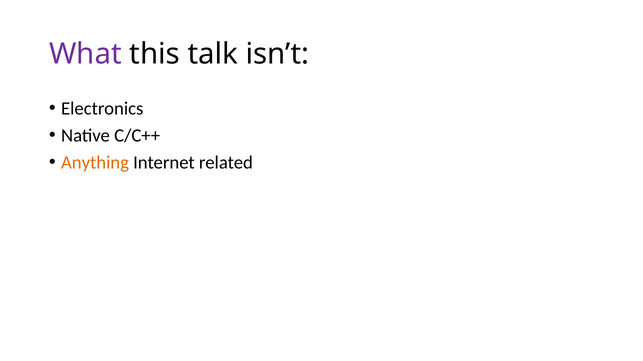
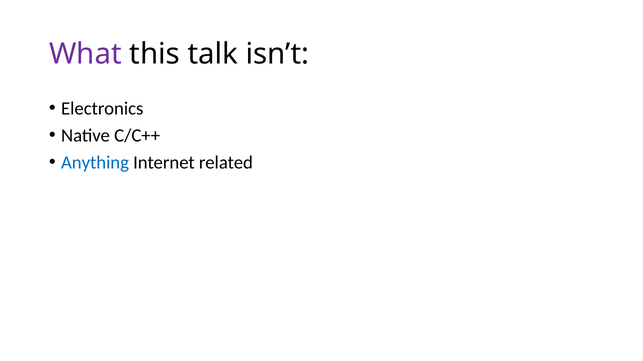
Anything colour: orange -> blue (95, 163)
